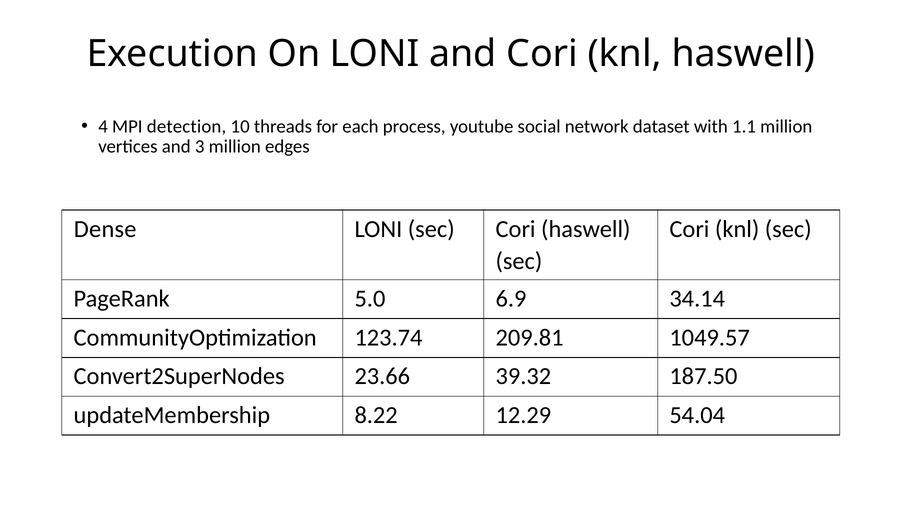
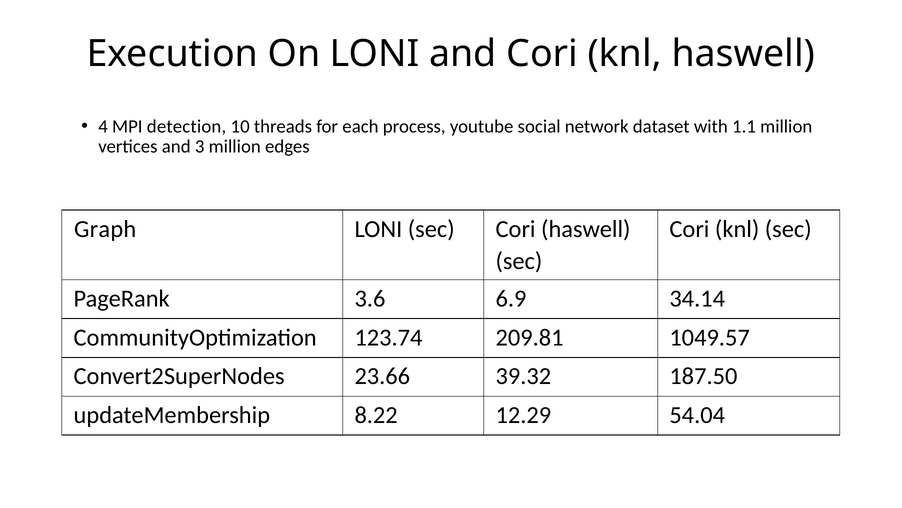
Dense: Dense -> Graph (105, 229)
5.0: 5.0 -> 3.6 (370, 298)
